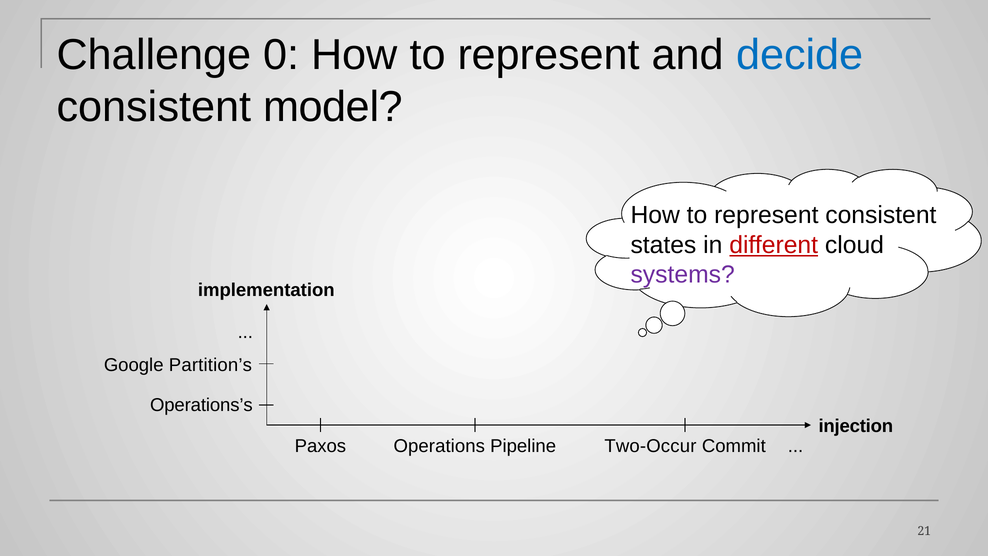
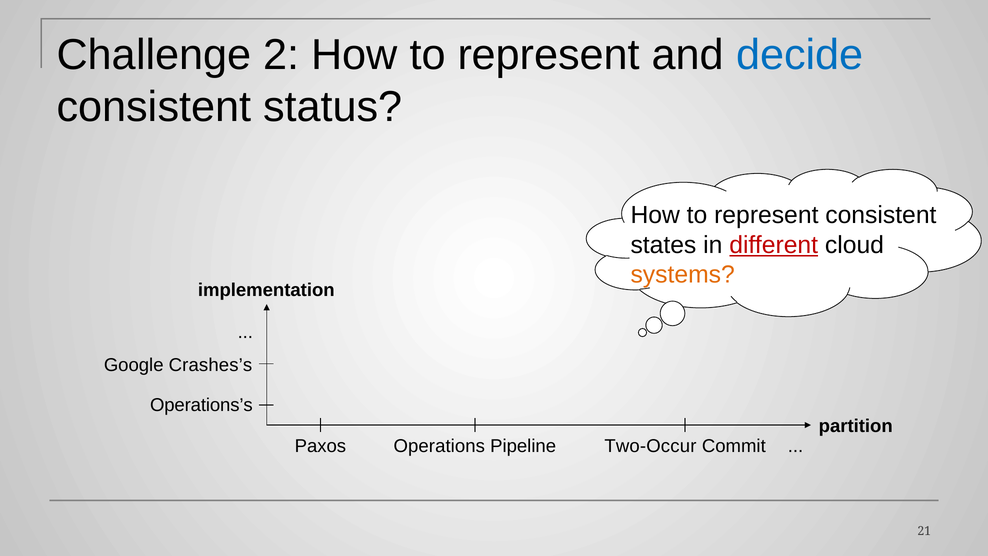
0: 0 -> 2 (281, 55)
model: model -> status (333, 107)
systems colour: purple -> orange (683, 275)
Partition’s: Partition’s -> Crashes’s (210, 365)
injection: injection -> partition (856, 426)
